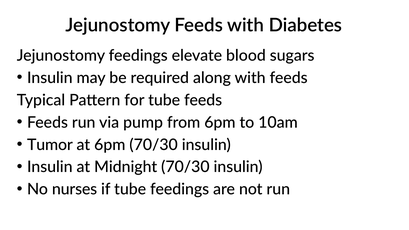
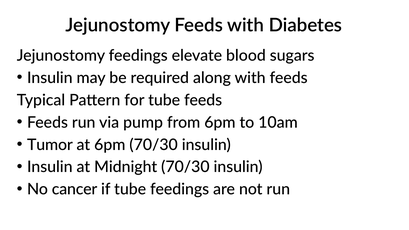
nurses: nurses -> cancer (75, 189)
